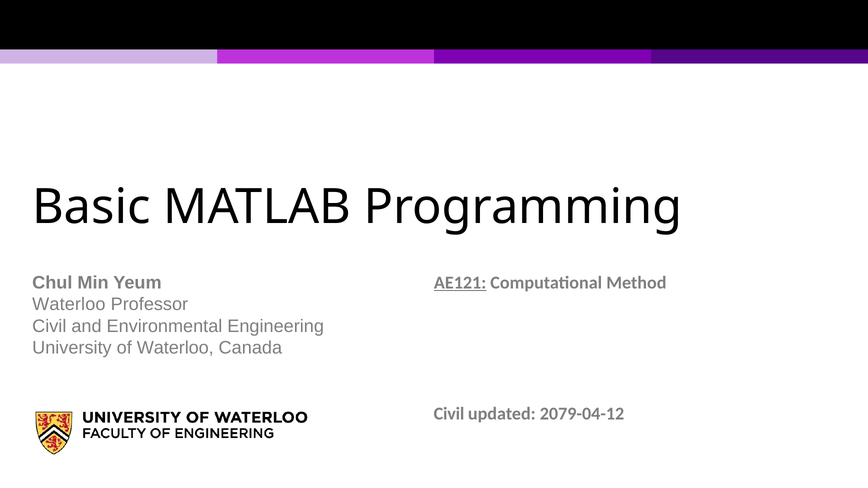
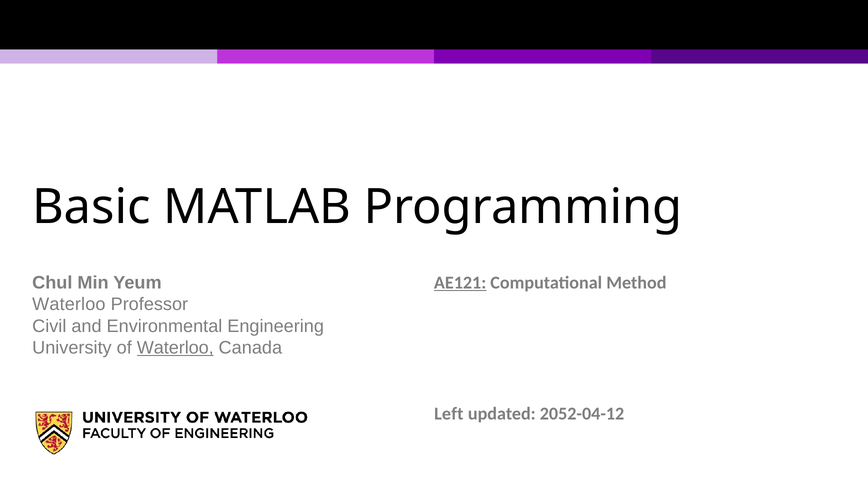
Waterloo underline: none -> present (175, 348)
Civil: Civil -> Left (449, 414)
2079-04-12: 2079-04-12 -> 2052-04-12 (582, 414)
